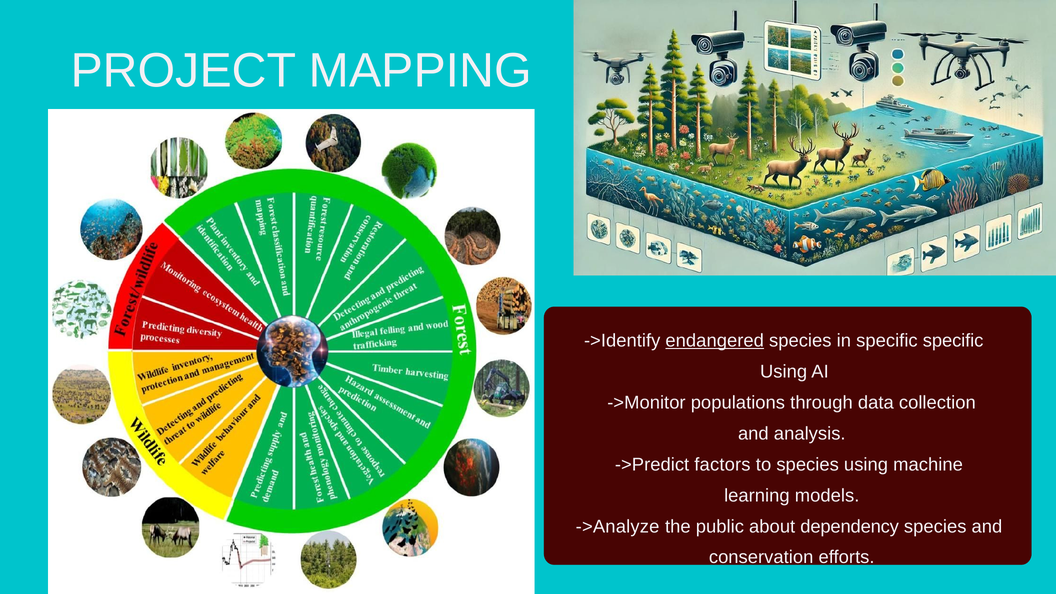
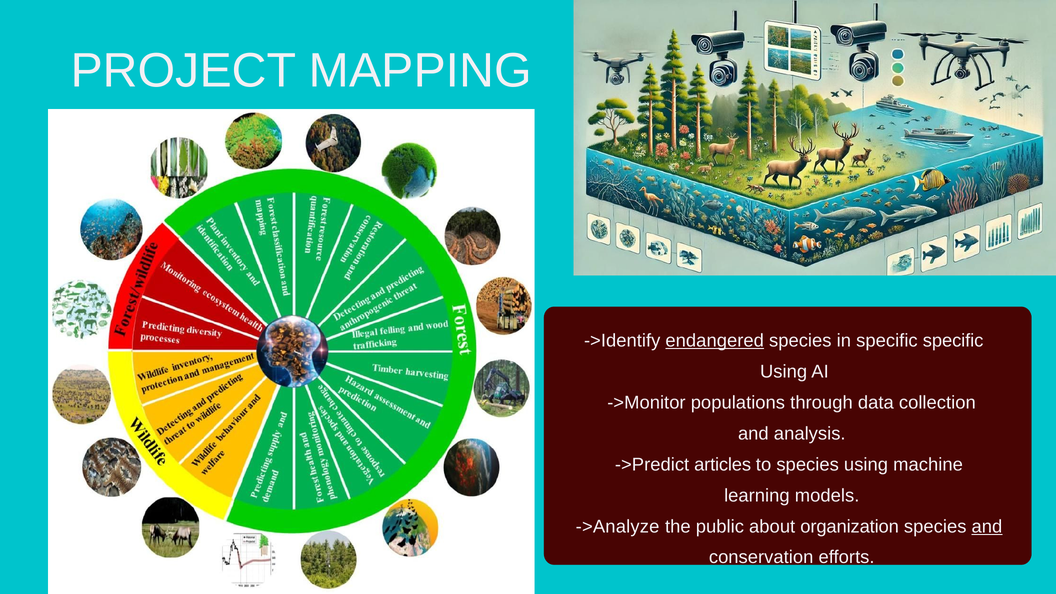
factors: factors -> articles (723, 465)
dependency: dependency -> organization (850, 526)
and underline: none -> present (987, 526)
